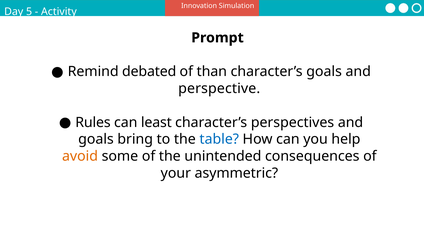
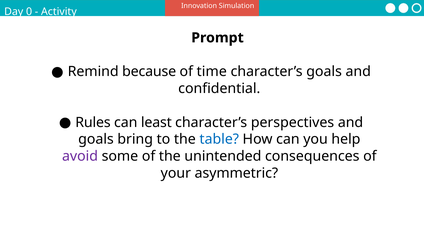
5: 5 -> 0 (29, 12)
debated: debated -> because (149, 72)
than: than -> time (212, 72)
perspective: perspective -> confidential (219, 89)
avoid colour: orange -> purple (80, 157)
